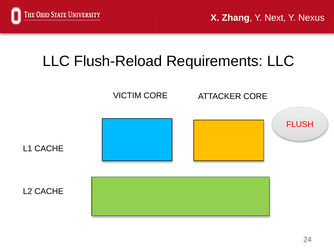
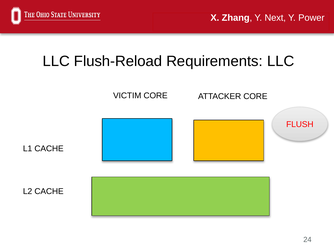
Nexus: Nexus -> Power (311, 18)
